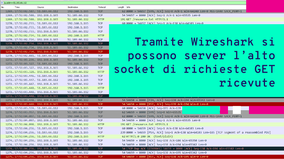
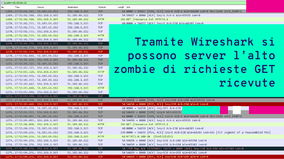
socket: socket -> zombie (134, 69)
